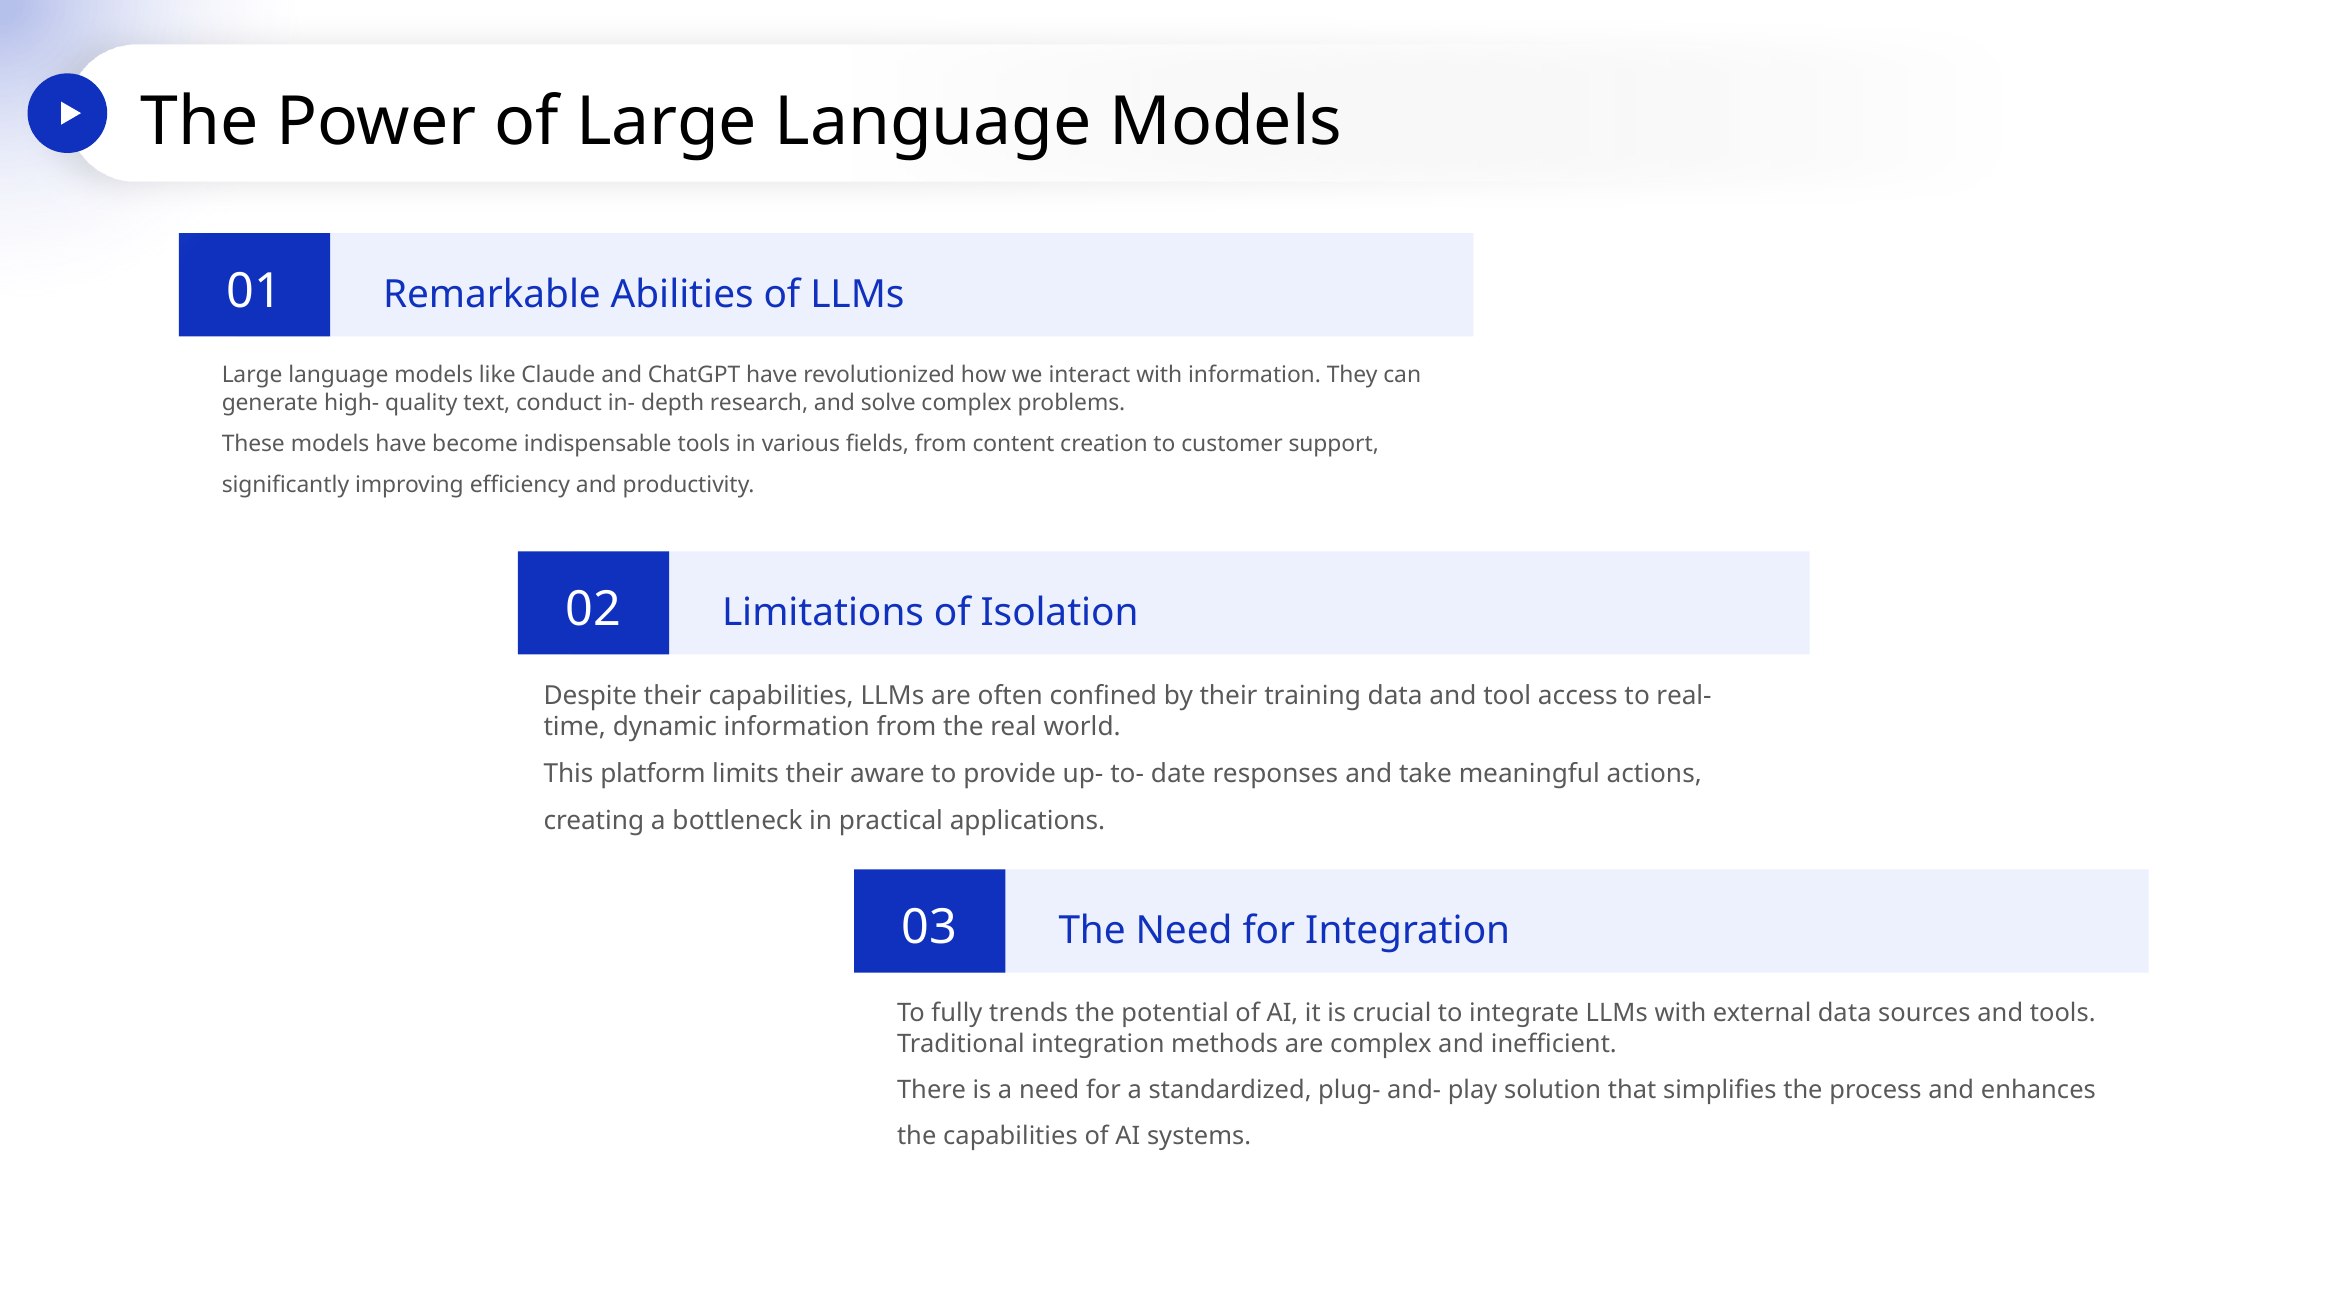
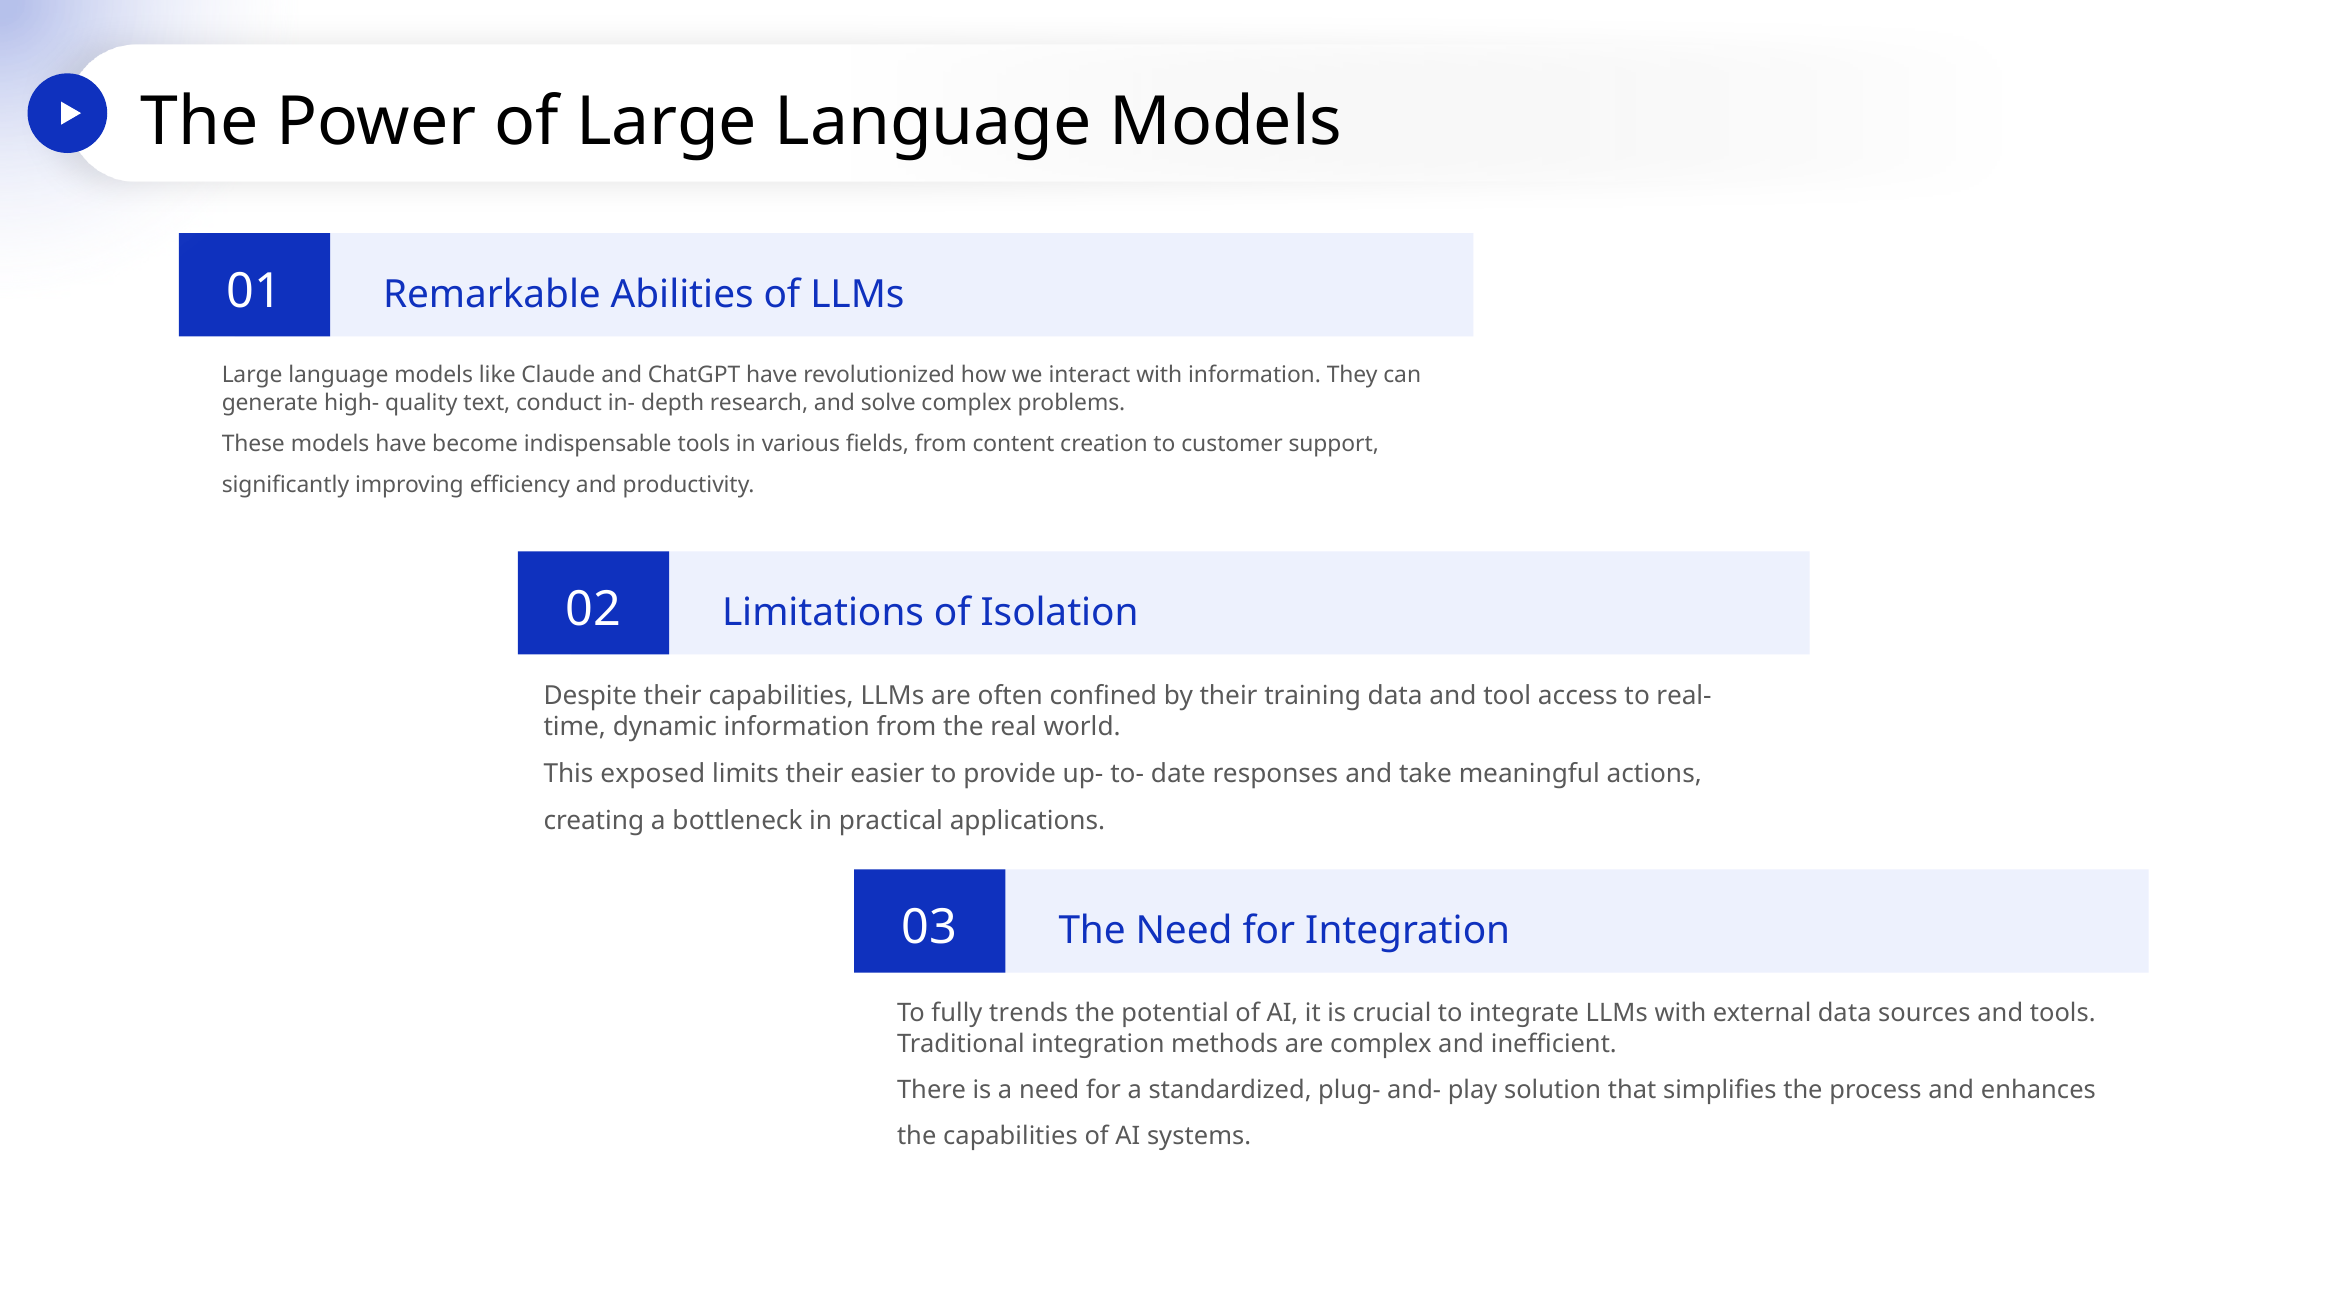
platform: platform -> exposed (653, 774)
aware: aware -> easier (887, 774)
